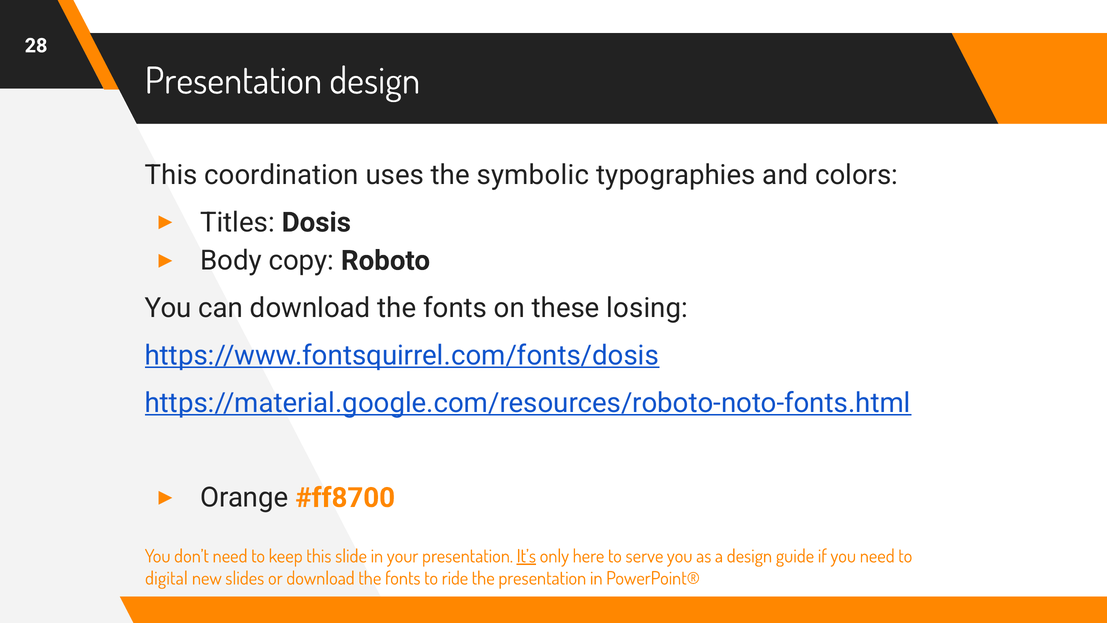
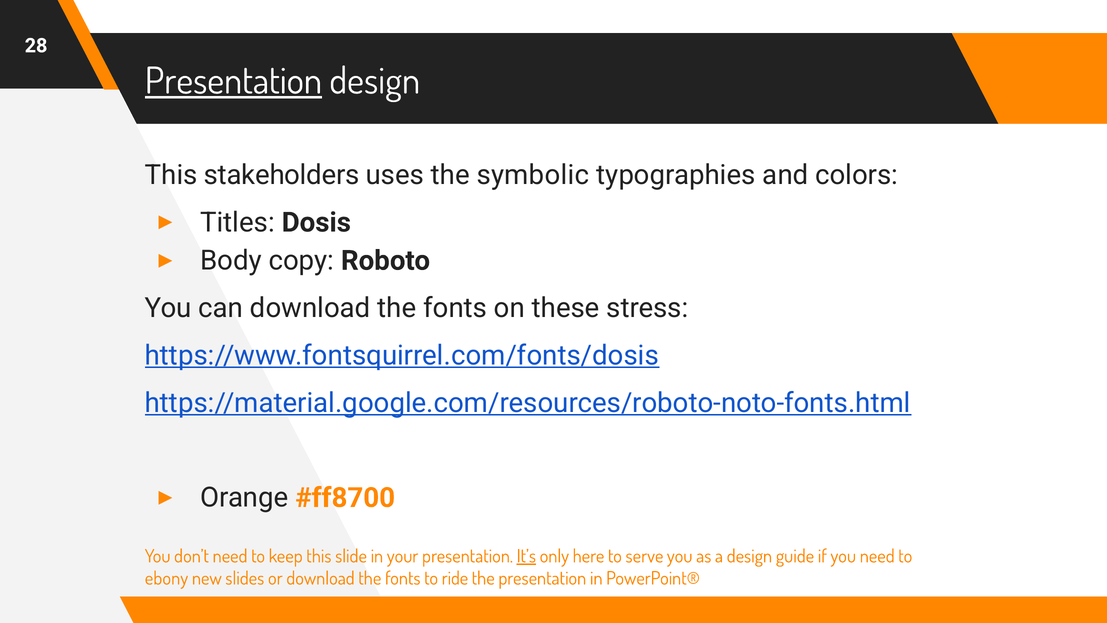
Presentation underline: none -> present (233, 81)
coordination: coordination -> stakeholders (282, 175)
losing: losing -> stress (647, 308)
digital: digital -> ebony (166, 578)
